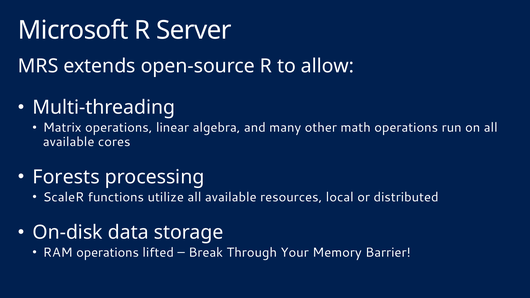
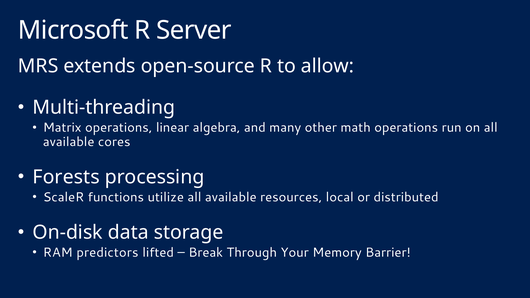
RAM operations: operations -> predictors (107, 253)
